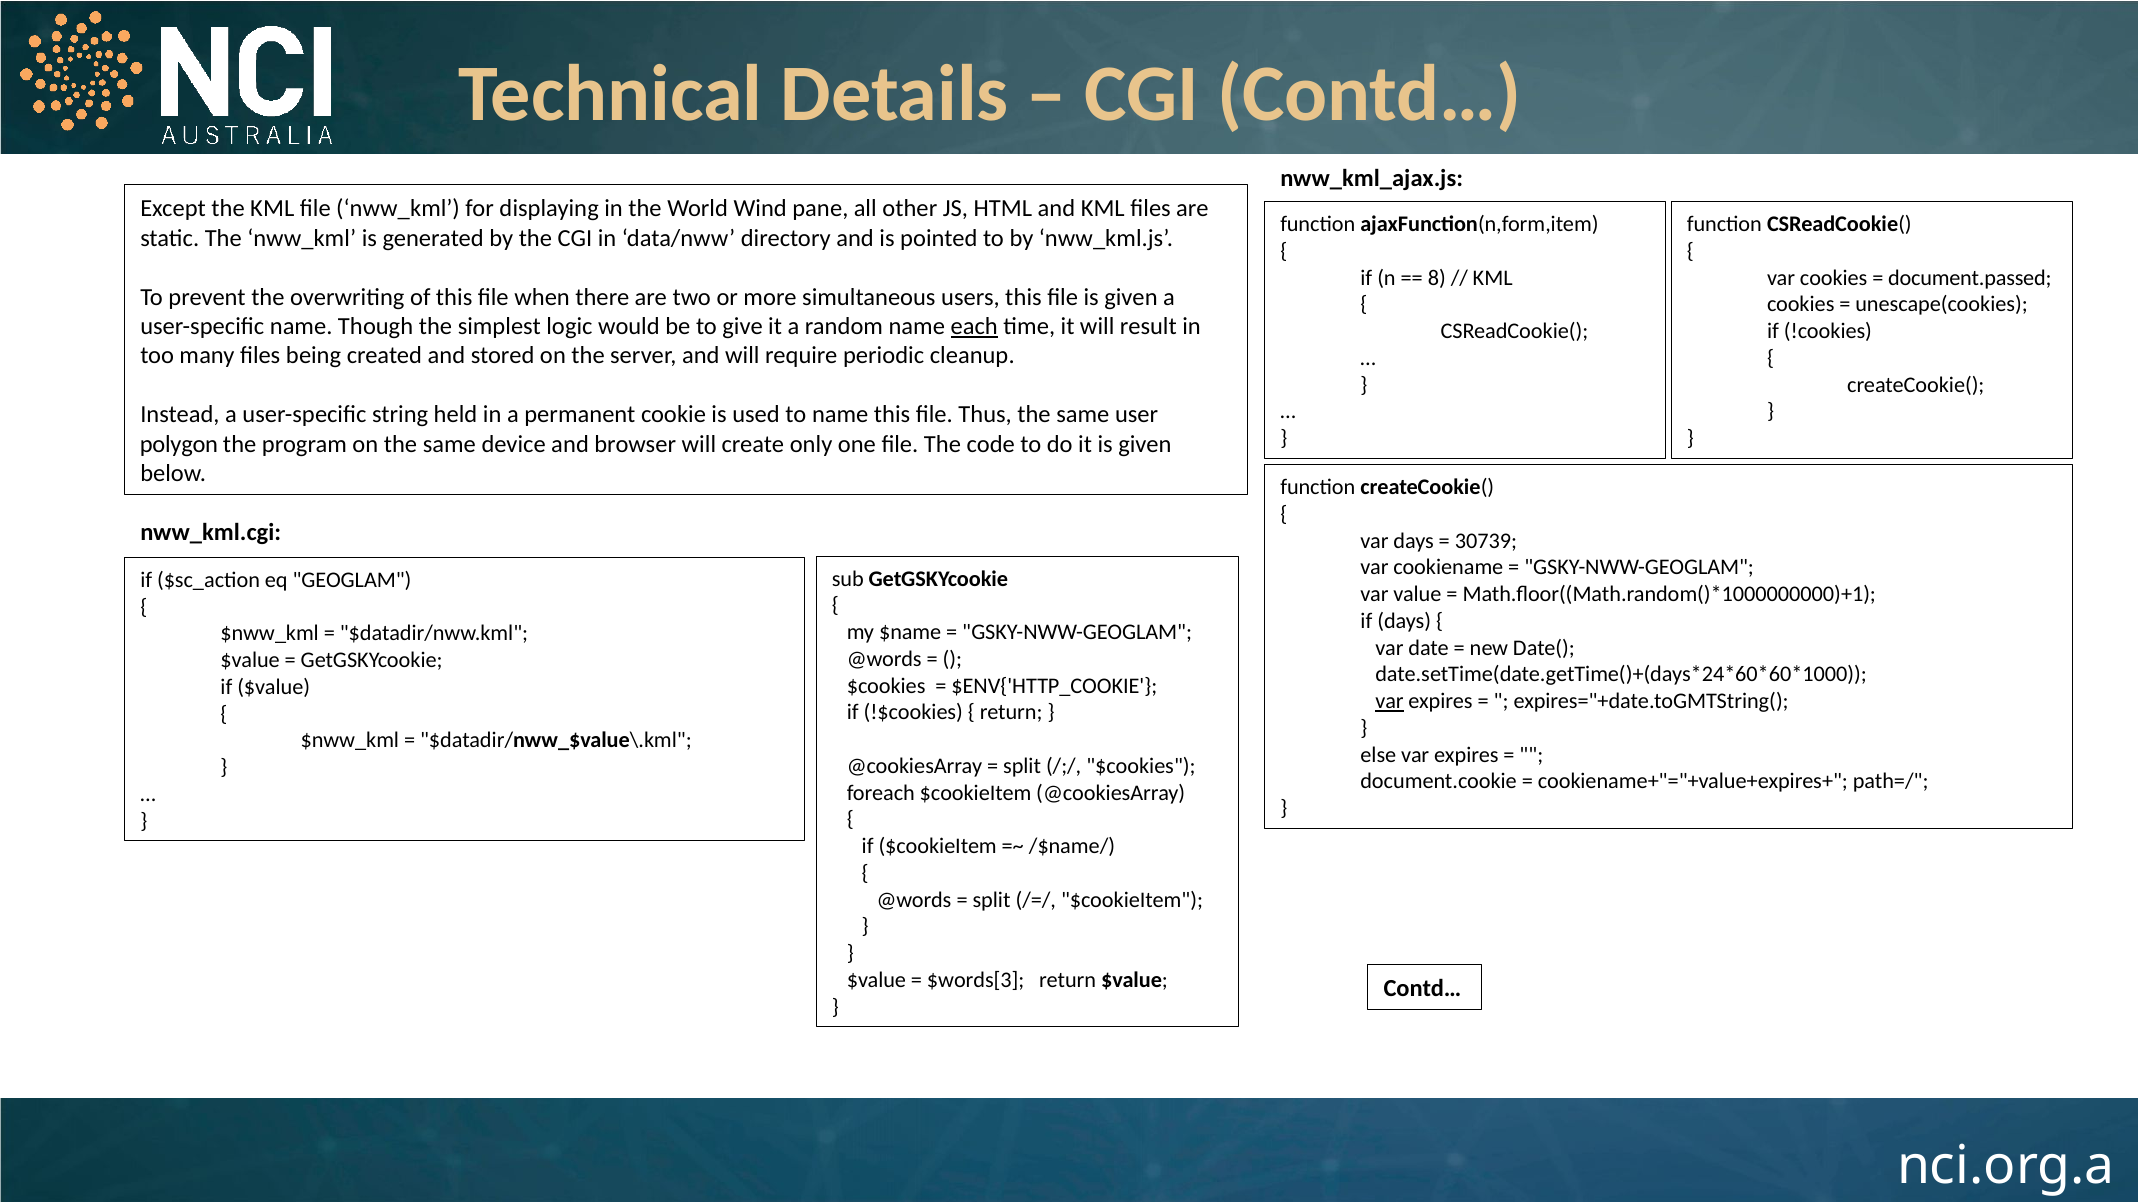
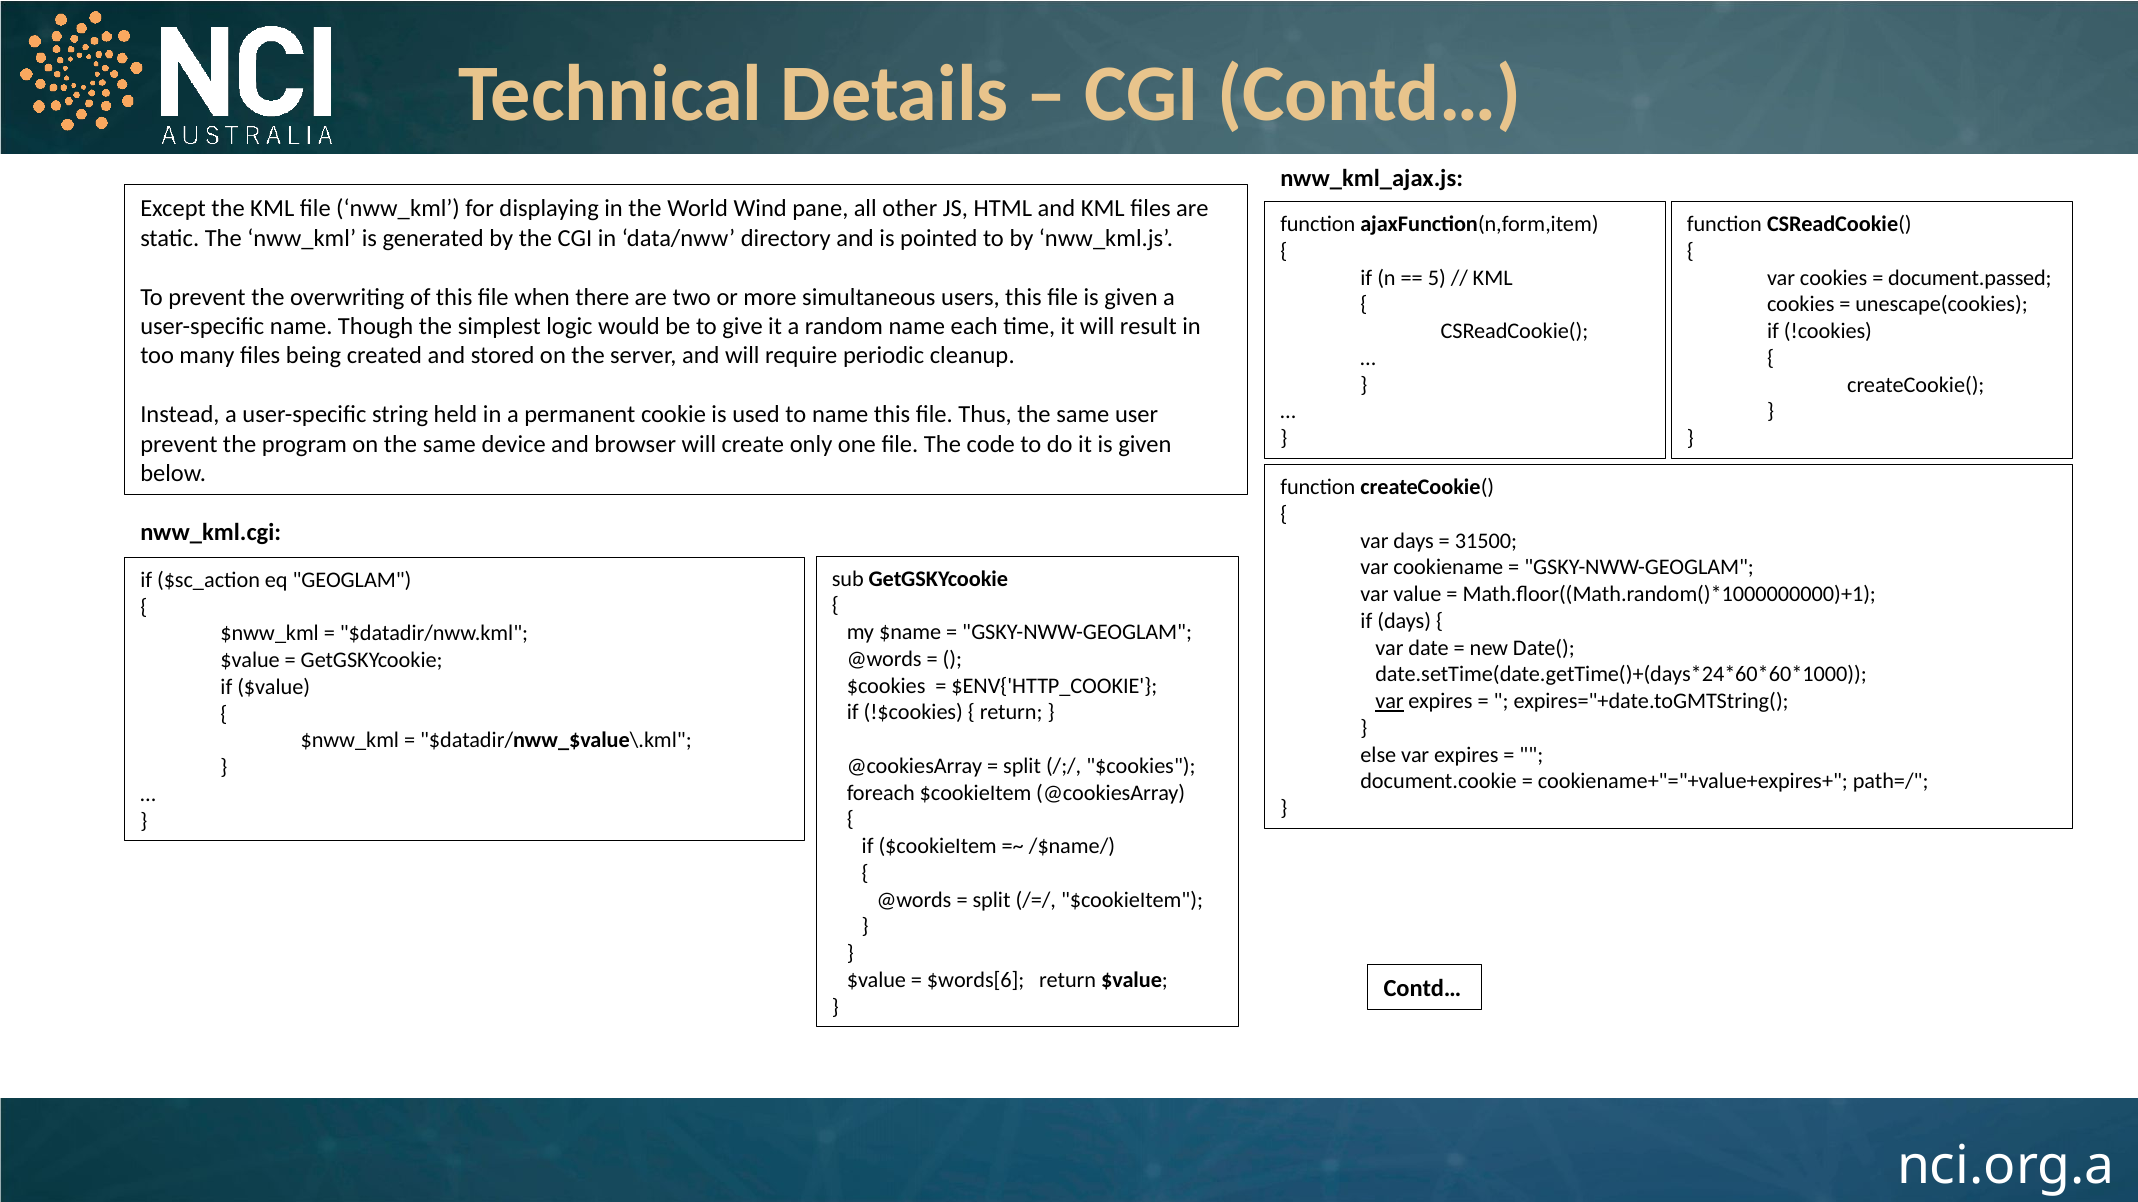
8: 8 -> 5 (1437, 278)
each underline: present -> none (974, 327)
polygon: polygon -> prevent (179, 444)
30739: 30739 -> 31500 (1486, 541)
$words[3: $words[3 -> $words[6 (976, 980)
